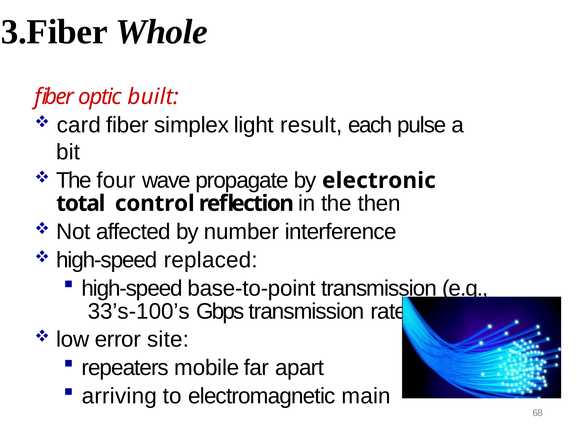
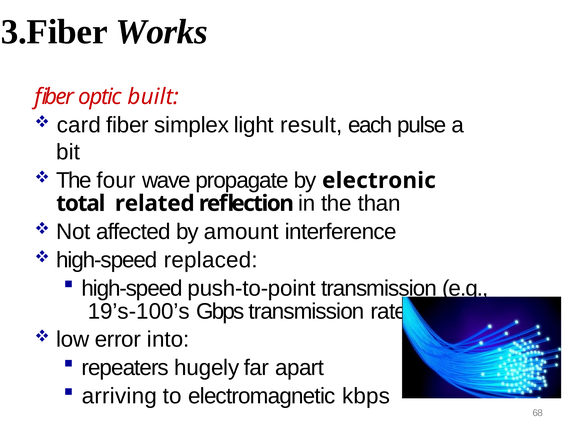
Whole: Whole -> Works (162, 32)
control: control -> related (155, 203)
then: then -> than (379, 203)
number: number -> amount (241, 232)
base-to-point: base-to-point -> push-to-point (252, 288)
33’s-100’s: 33’s-100’s -> 19’s-100’s (139, 311)
site: site -> into (168, 339)
mobile: mobile -> hugely (207, 368)
main: main -> kbps (366, 396)
